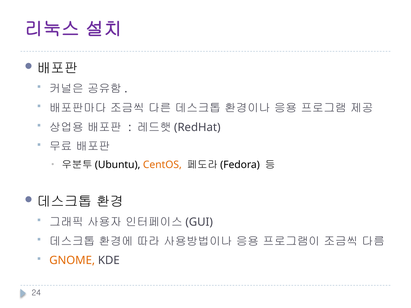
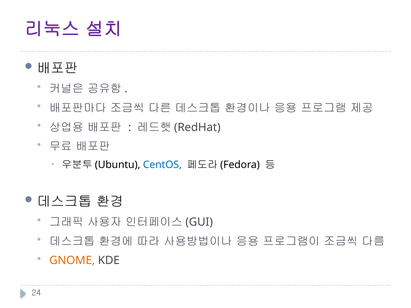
CentOS colour: orange -> blue (162, 165)
